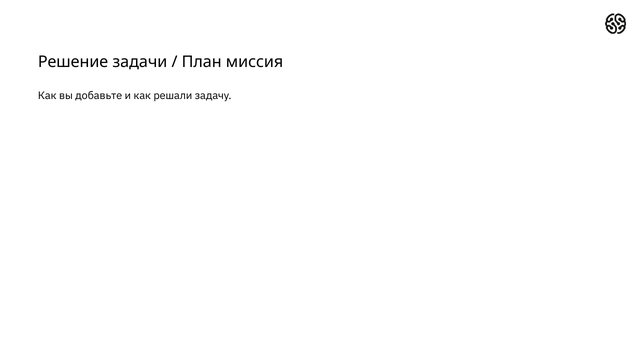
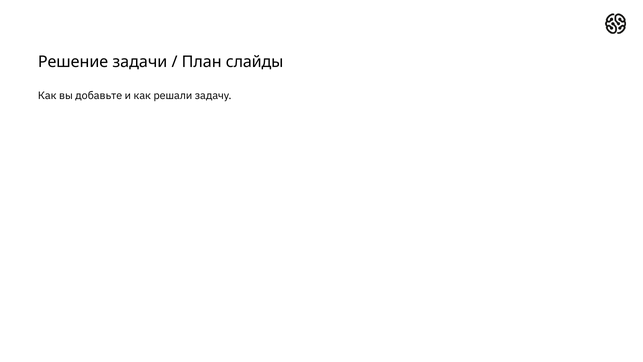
миссия: миссия -> слайды (255, 62)
